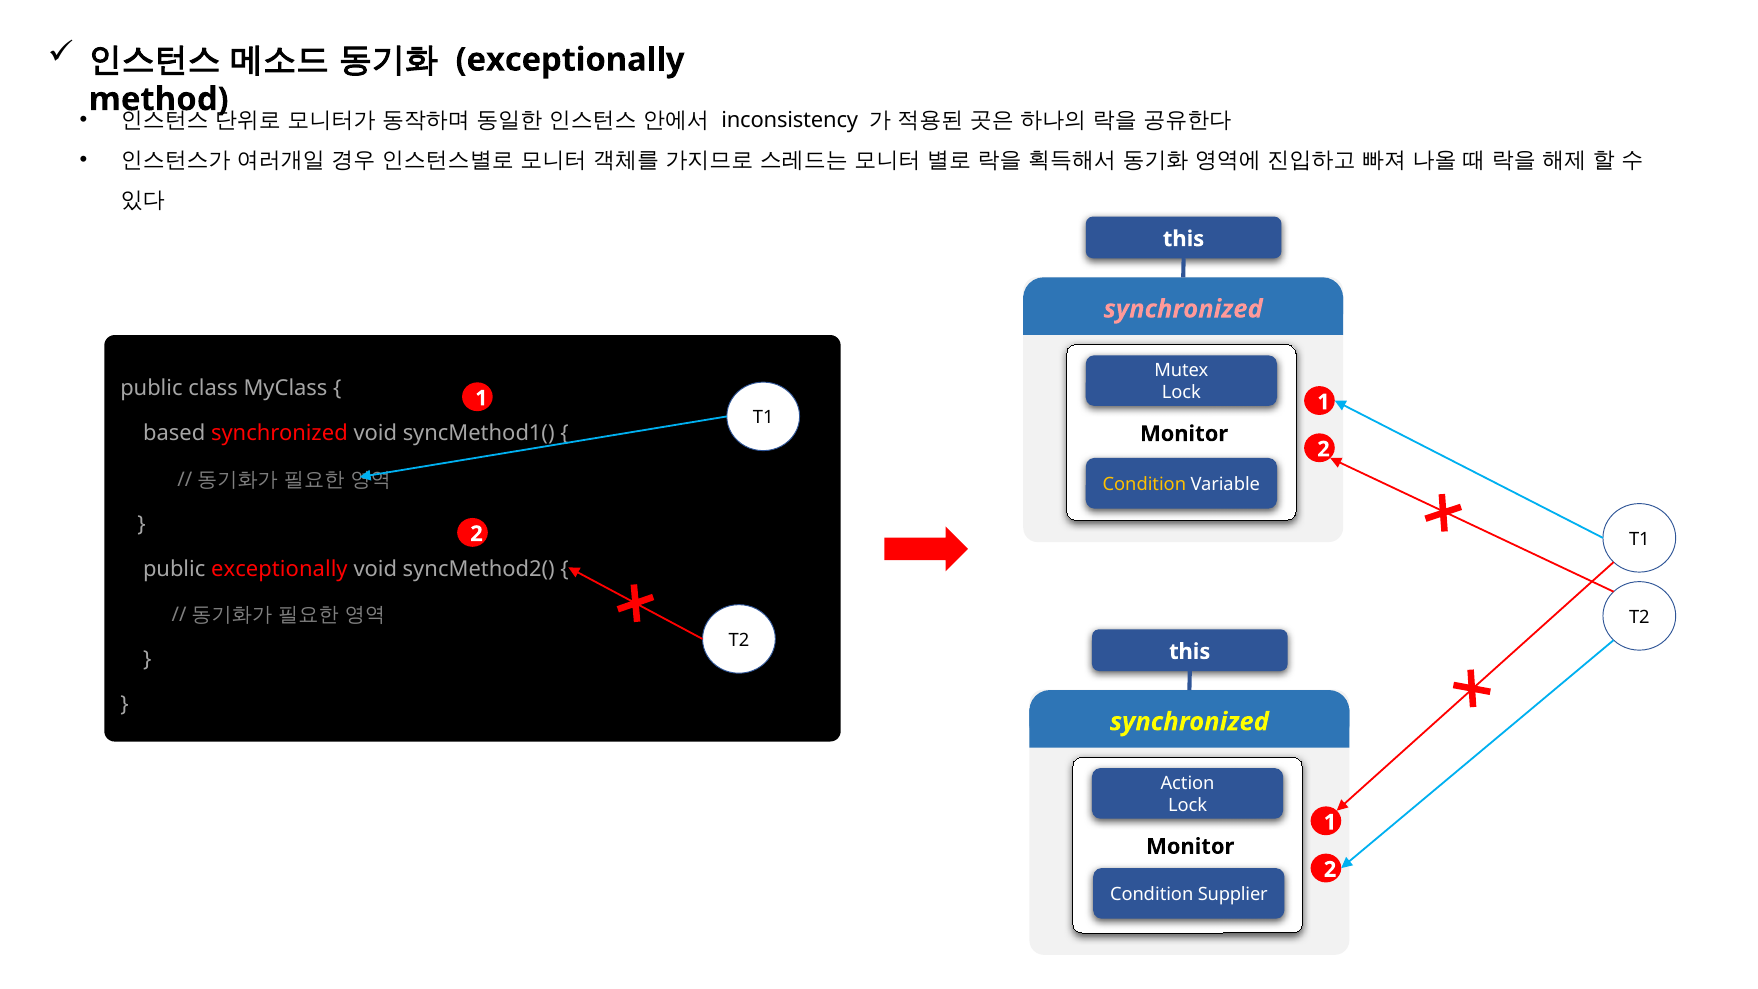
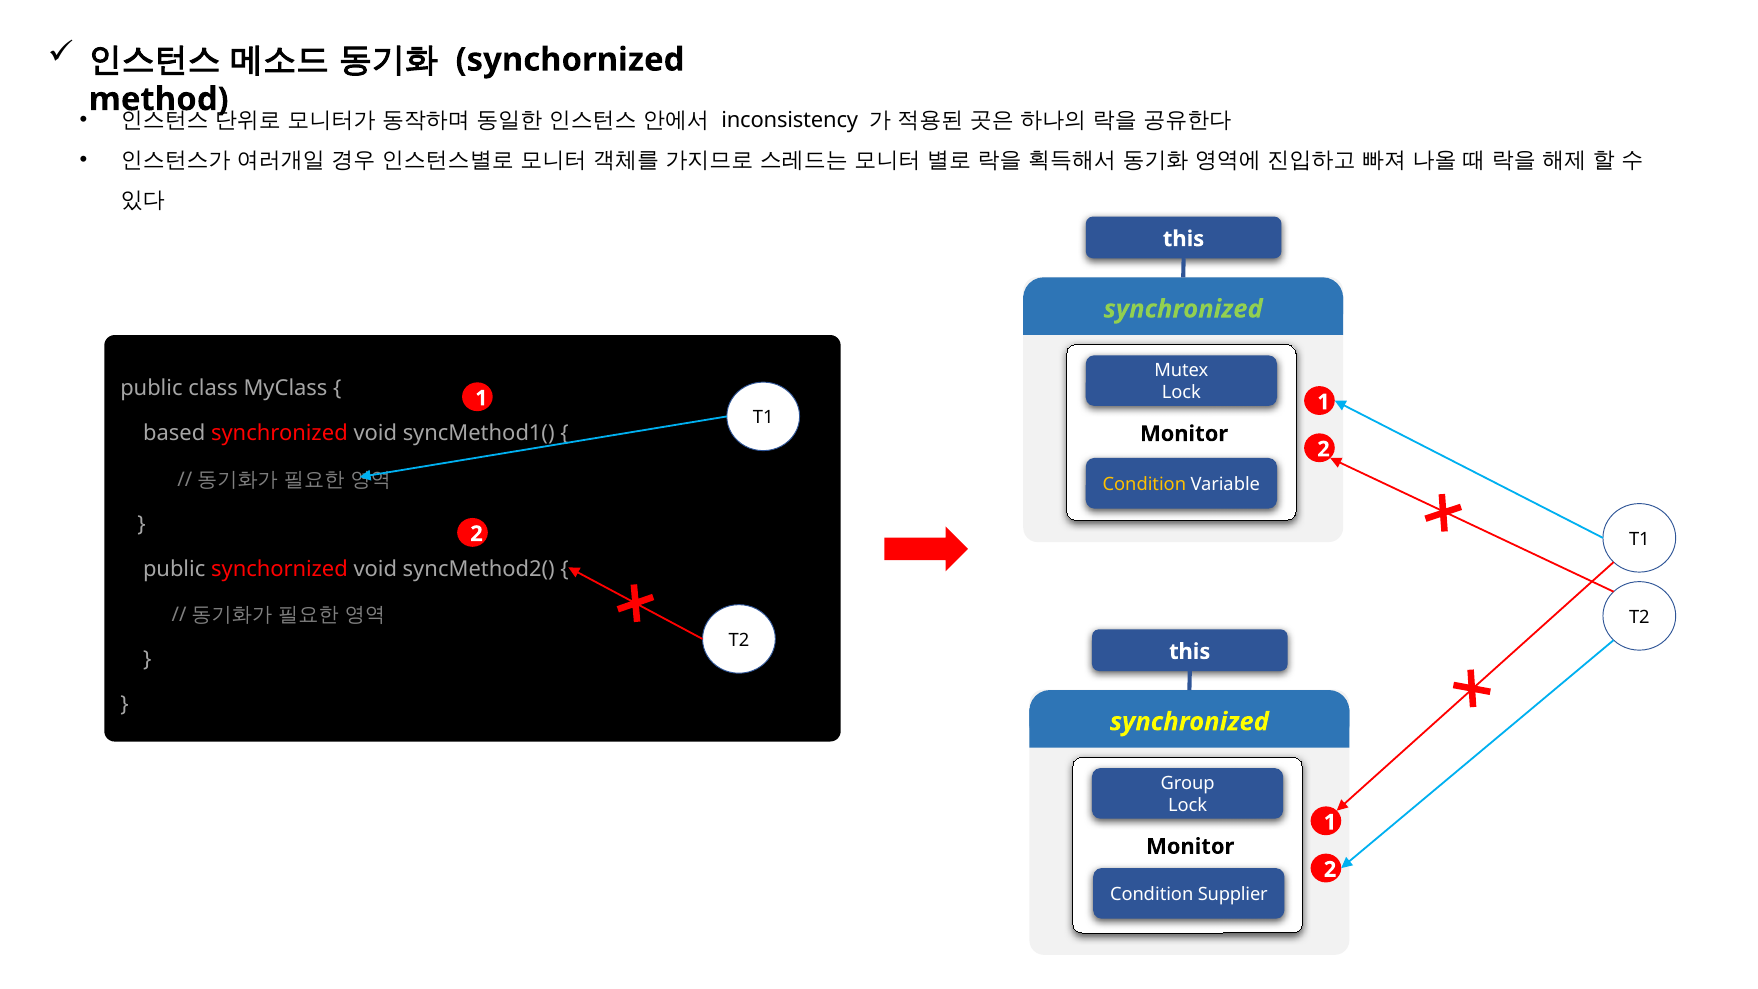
exceptionally: exceptionally -> synchornized (570, 60)
synchronized colour: pink -> light green (1183, 309)
public exceptionally: exceptionally -> synchornized (280, 569)
Action: Action -> Group (1188, 784)
